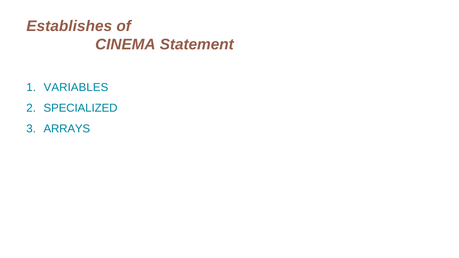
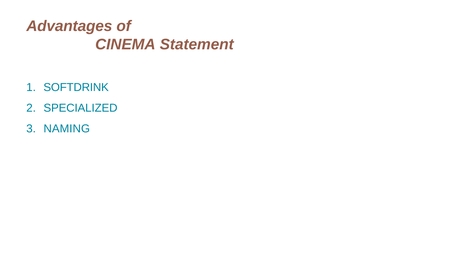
Establishes: Establishes -> Advantages (69, 26)
VARIABLES: VARIABLES -> SOFTDRINK (76, 88)
ARRAYS: ARRAYS -> NAMING (67, 129)
